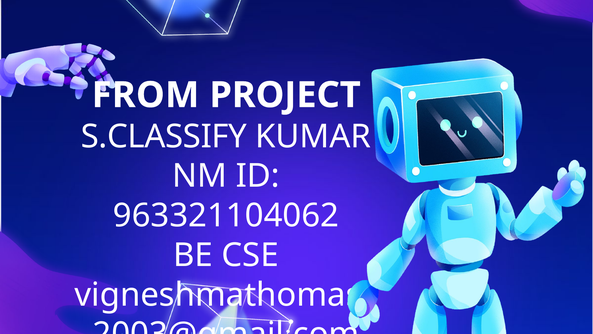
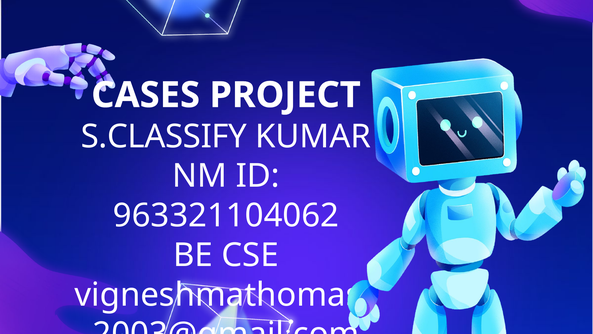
FROM: FROM -> CASES (146, 95)
